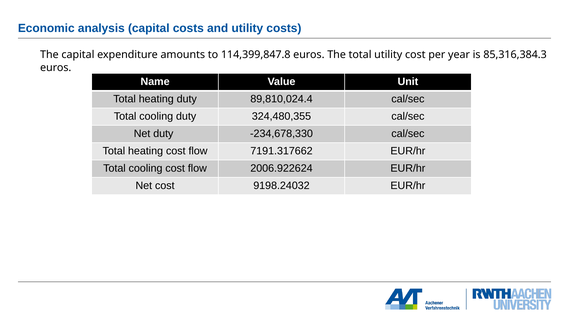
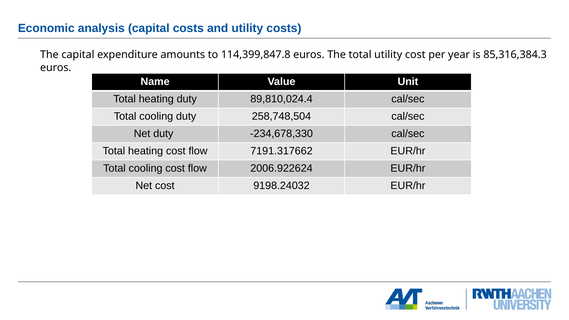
324,480,355: 324,480,355 -> 258,748,504 (281, 116)
